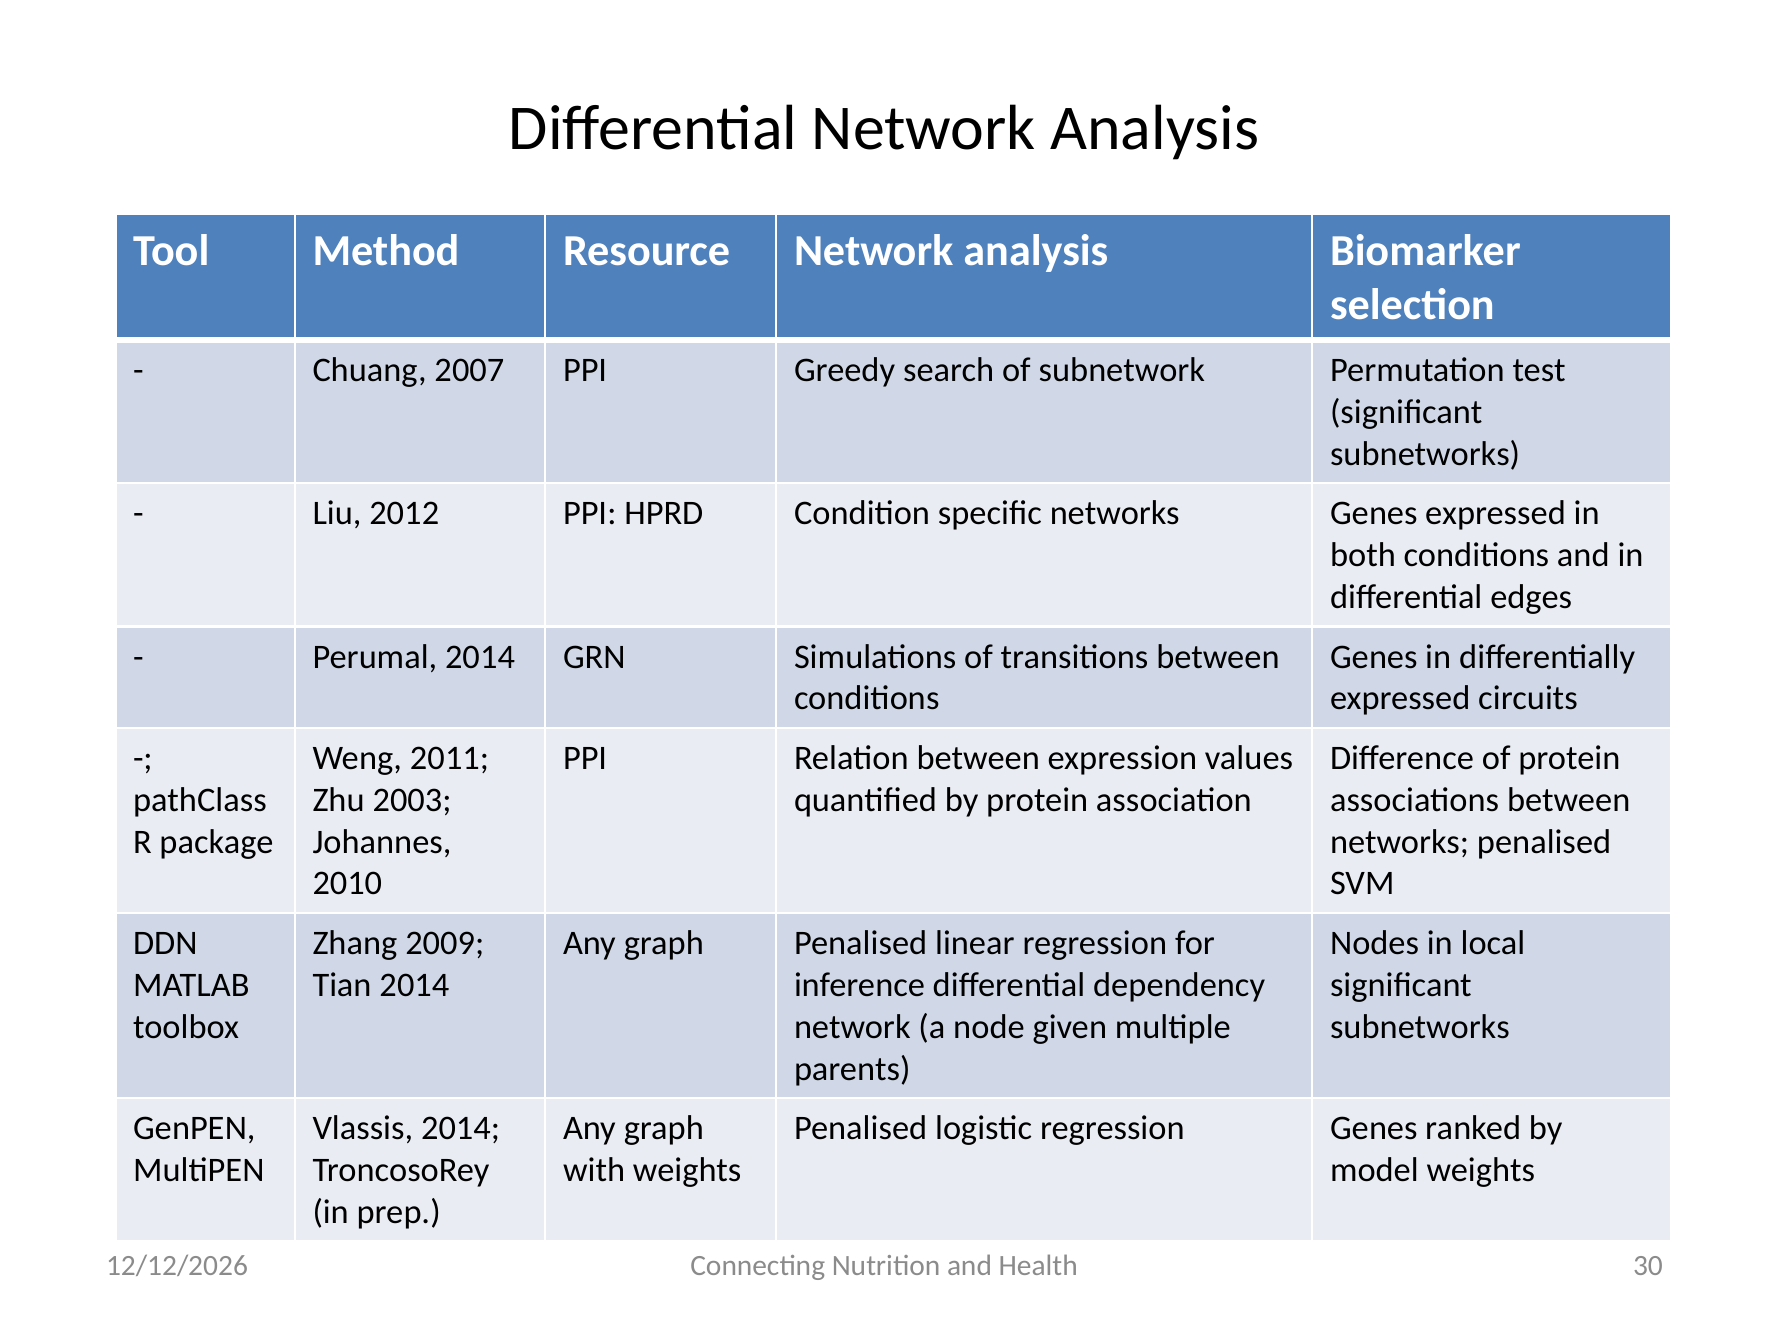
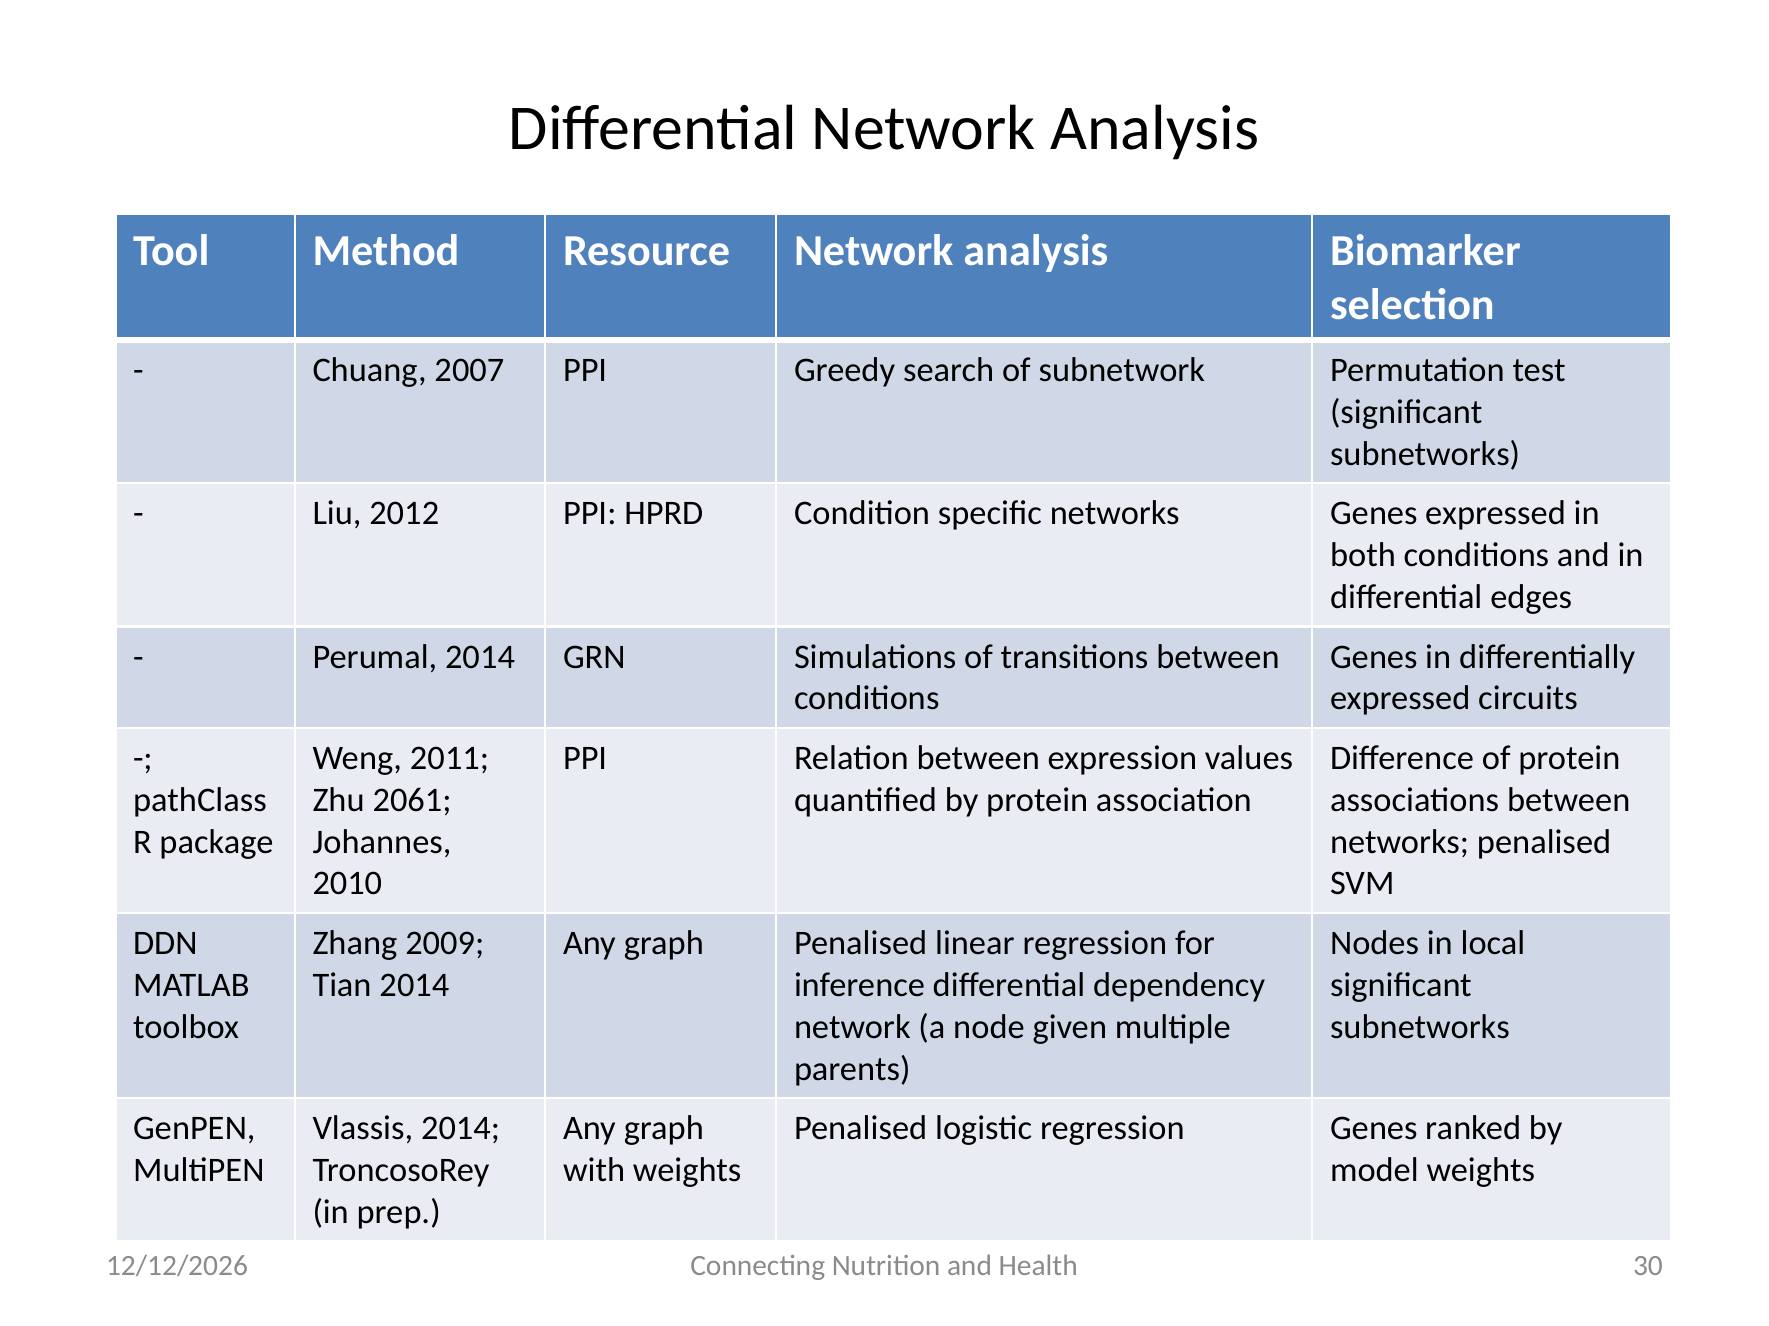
2003: 2003 -> 2061 (412, 800)
